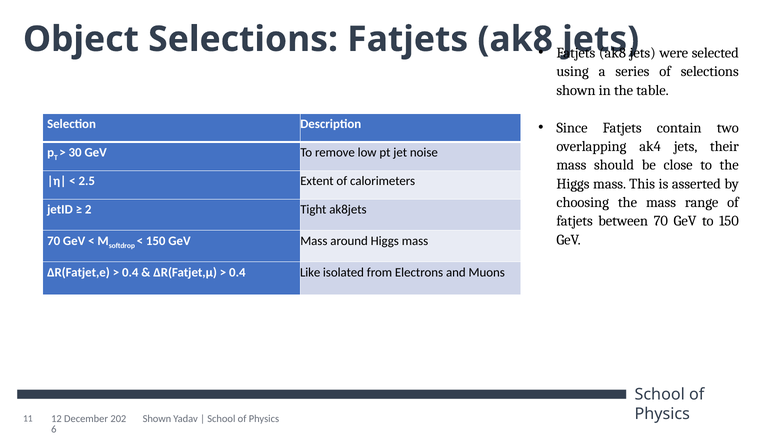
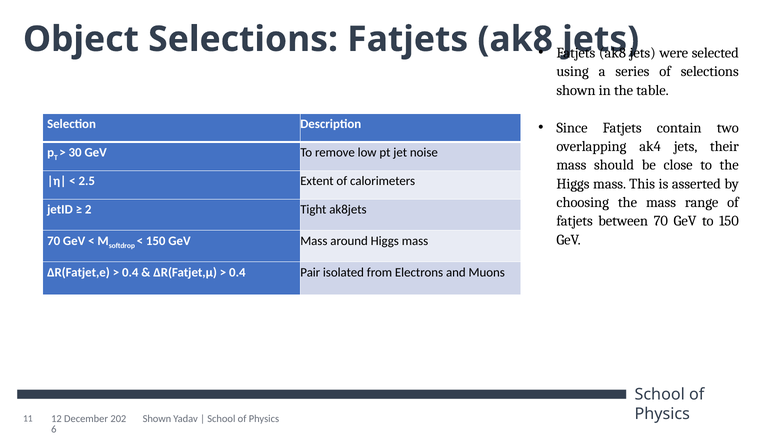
Like: Like -> Pair (310, 272)
